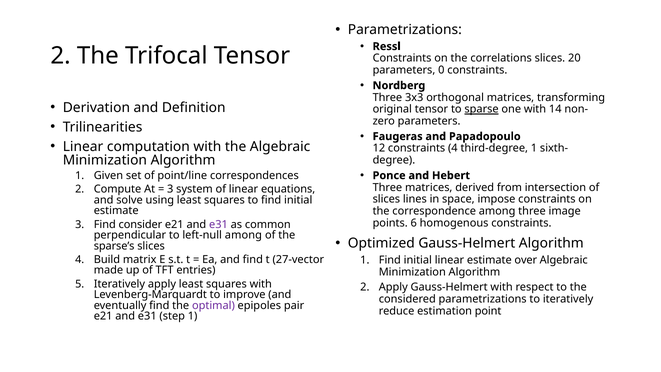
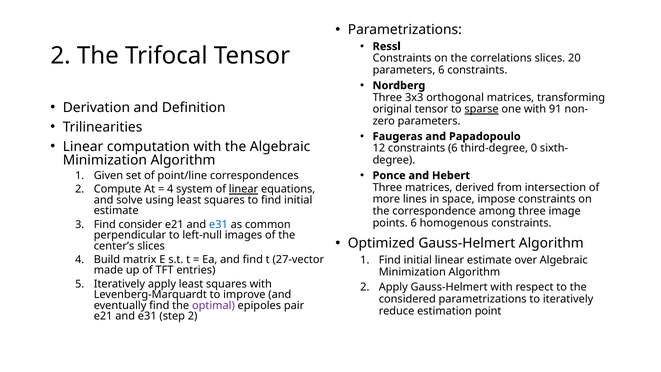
parameters 0: 0 -> 6 (441, 70)
14: 14 -> 91 (555, 109)
constraints 4: 4 -> 6 (453, 148)
third-degree 1: 1 -> 0 (534, 148)
3: 3 -> 4 (170, 189)
linear underline: none -> present (244, 189)
slices: slices -> more (386, 199)
e31 colour: purple -> blue (218, 224)
left-null among: among -> images (243, 235)
sparse’s: sparse’s -> center’s (114, 246)
step 1: 1 -> 2 (193, 316)
